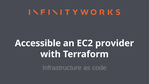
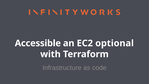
provider: provider -> optional (115, 43)
